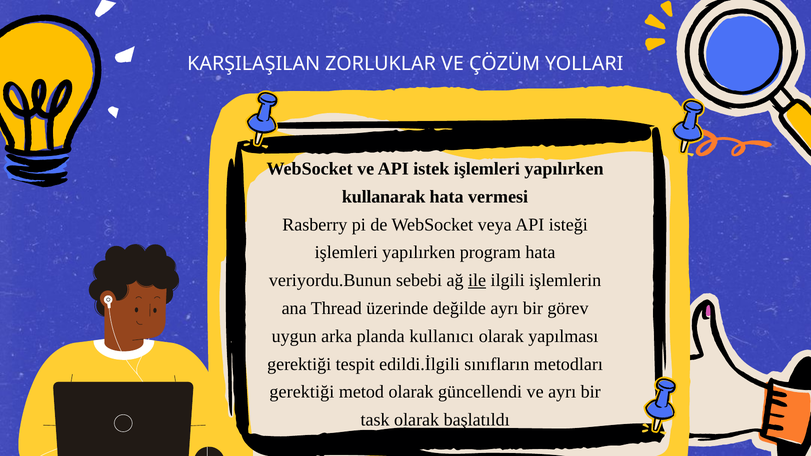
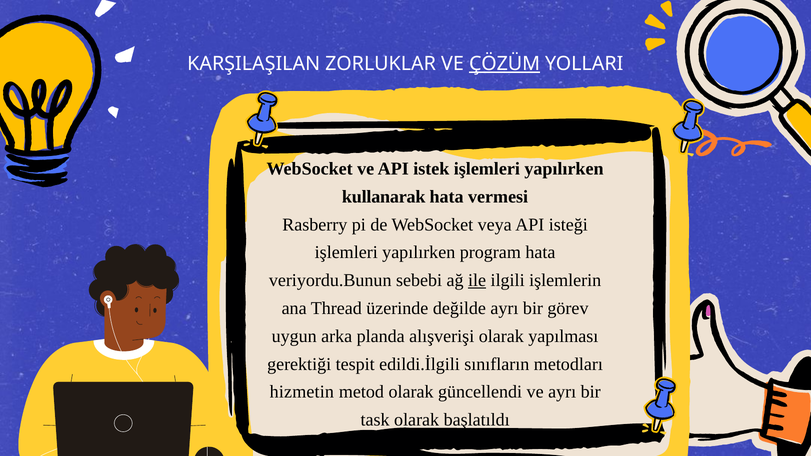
ÇÖZÜM underline: none -> present (505, 64)
kullanıcı: kullanıcı -> alışverişi (442, 336)
gerektiği: gerektiği -> hizmetin (302, 392)
